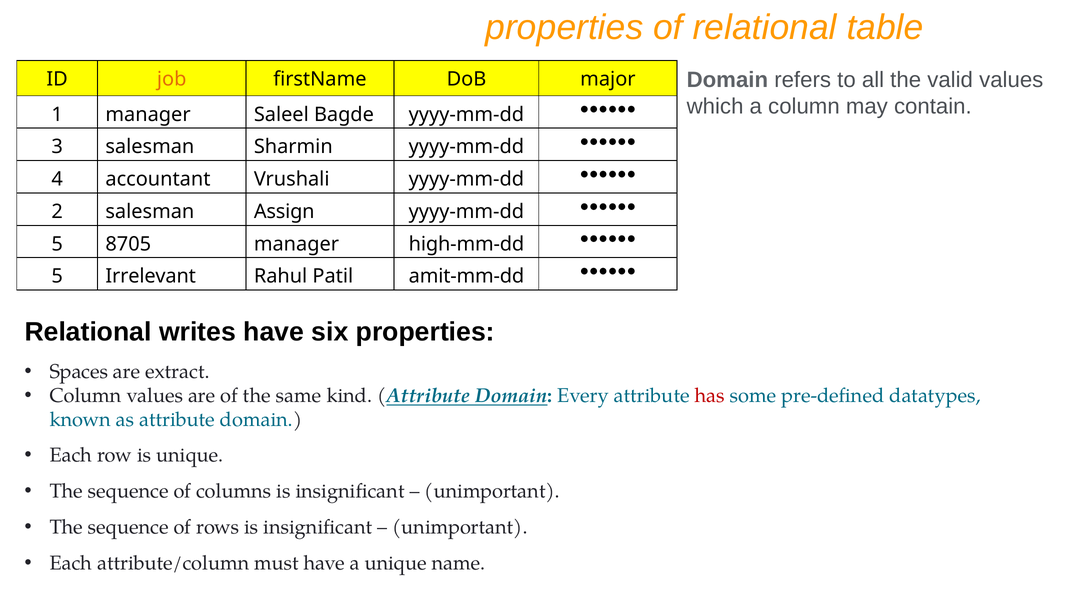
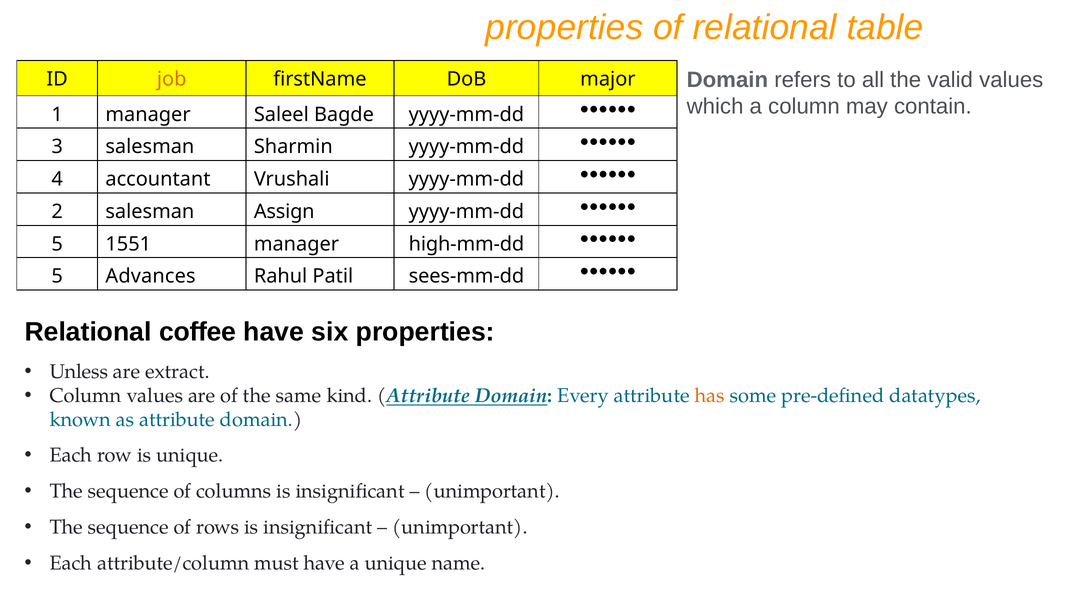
8705: 8705 -> 1551 (128, 244)
Irrelevant: Irrelevant -> Advances (151, 276)
amit-mm-dd: amit-mm-dd -> sees-mm-dd (466, 276)
writes: writes -> coffee (198, 332)
Spaces: Spaces -> Unless (79, 372)
has colour: red -> orange (710, 396)
